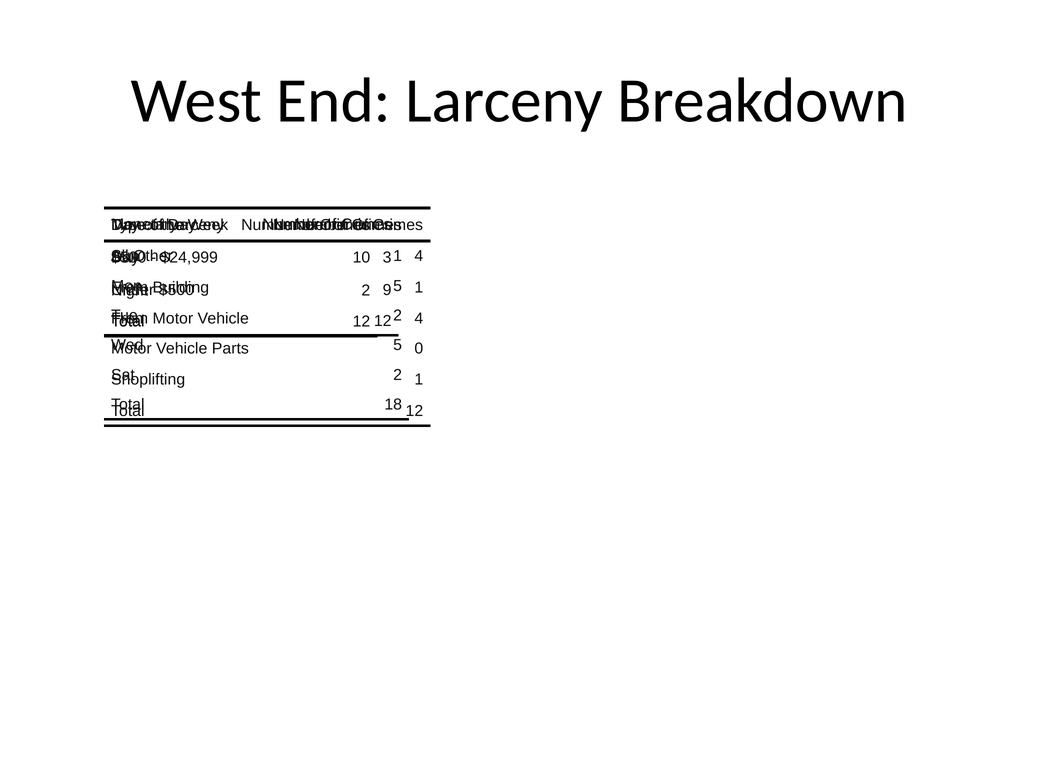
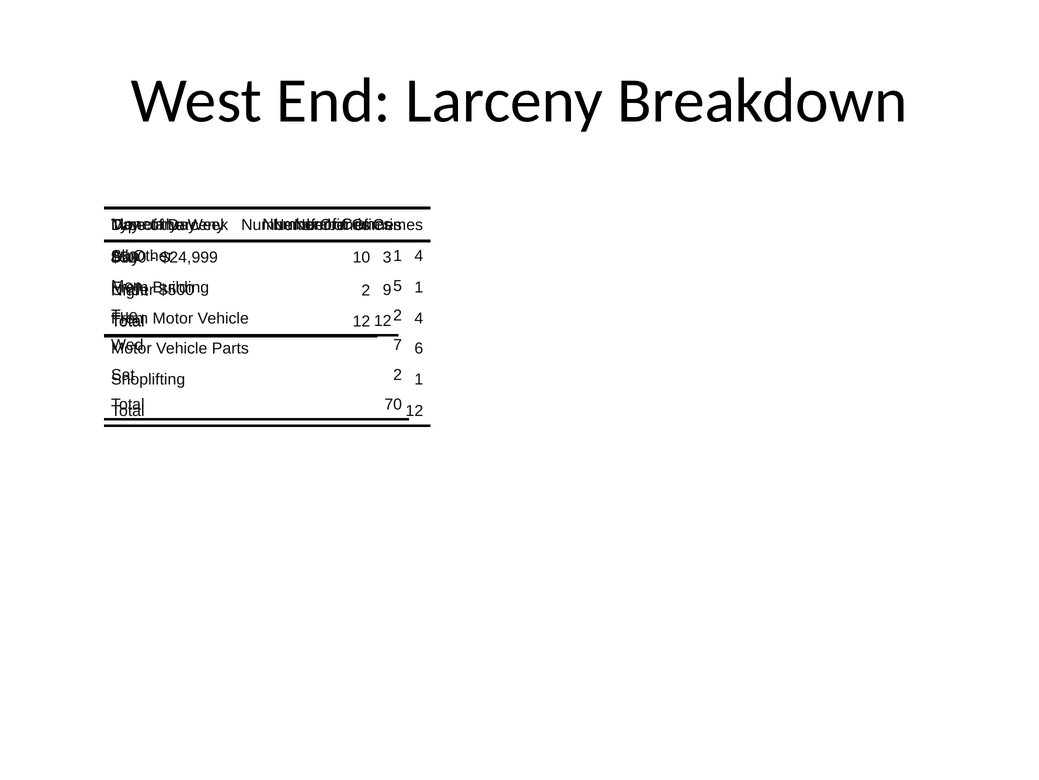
5: 5 -> 7 (398, 345)
0: 0 -> 6 (419, 348)
18: 18 -> 70 (393, 404)
